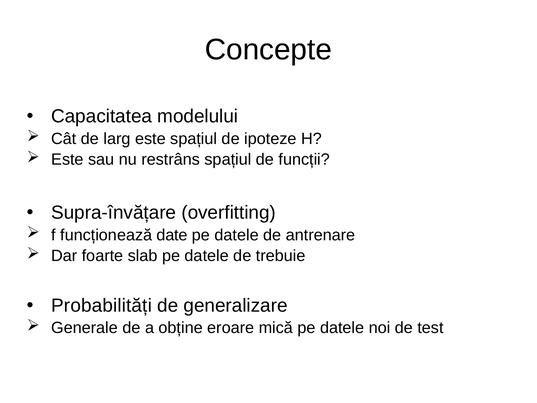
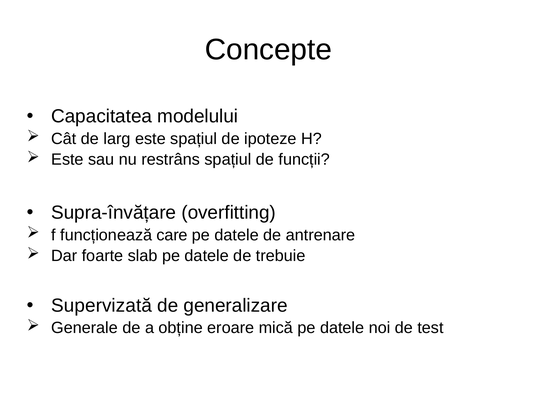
date: date -> care (172, 235)
Probabilități: Probabilități -> Supervizată (102, 305)
